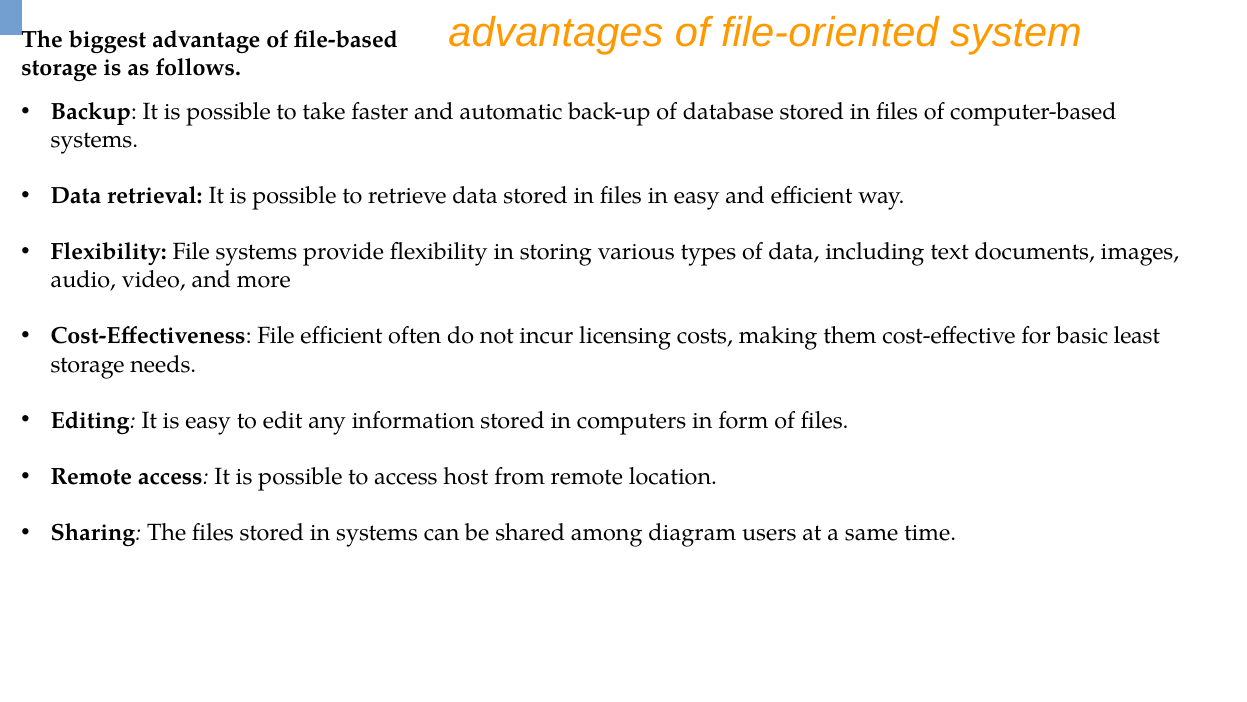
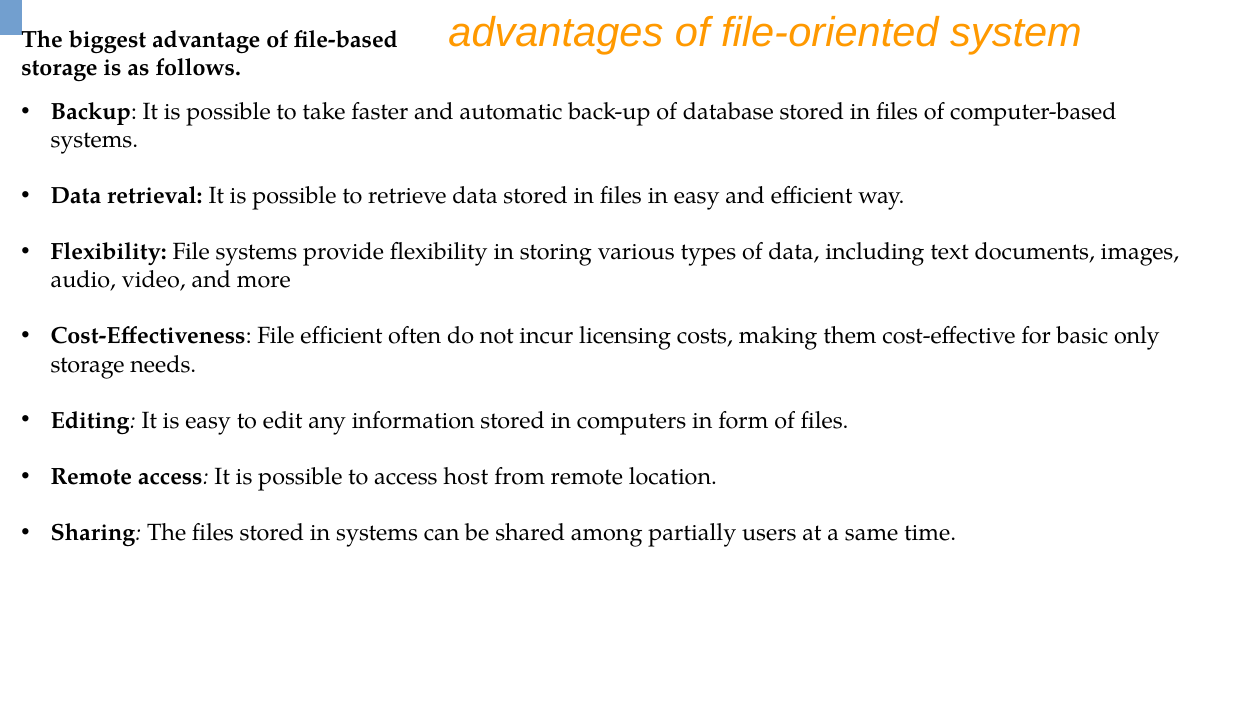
least: least -> only (1137, 336)
diagram: diagram -> partially (692, 532)
